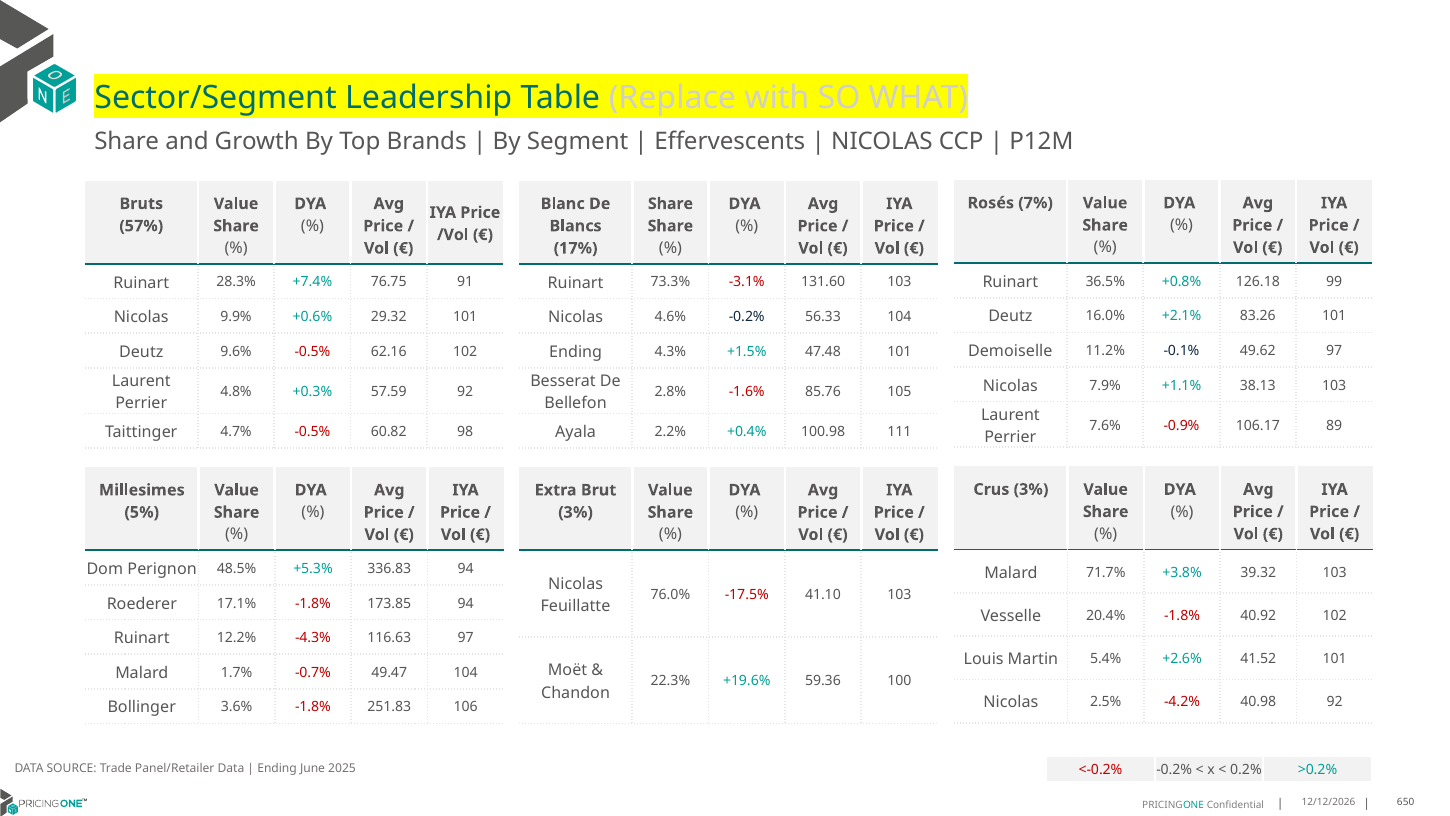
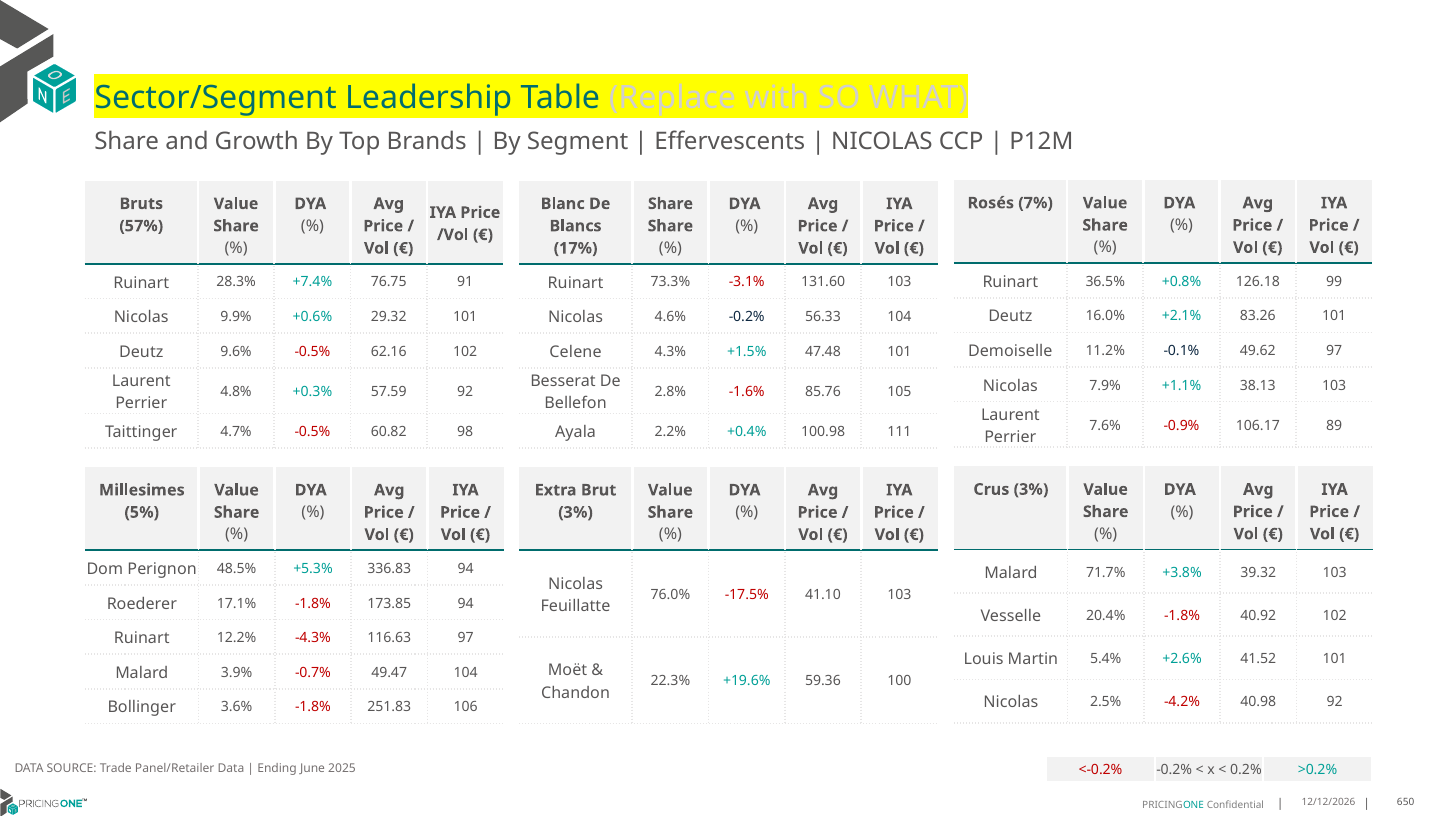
Ending: Ending -> Celene (576, 352)
1.7%: 1.7% -> 3.9% (237, 672)
